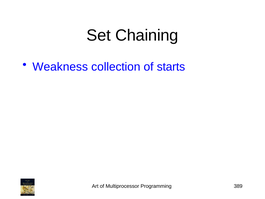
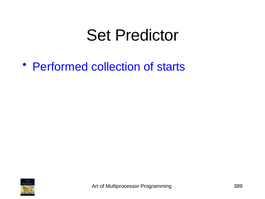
Chaining: Chaining -> Predictor (147, 35)
Weakness: Weakness -> Performed (60, 67)
